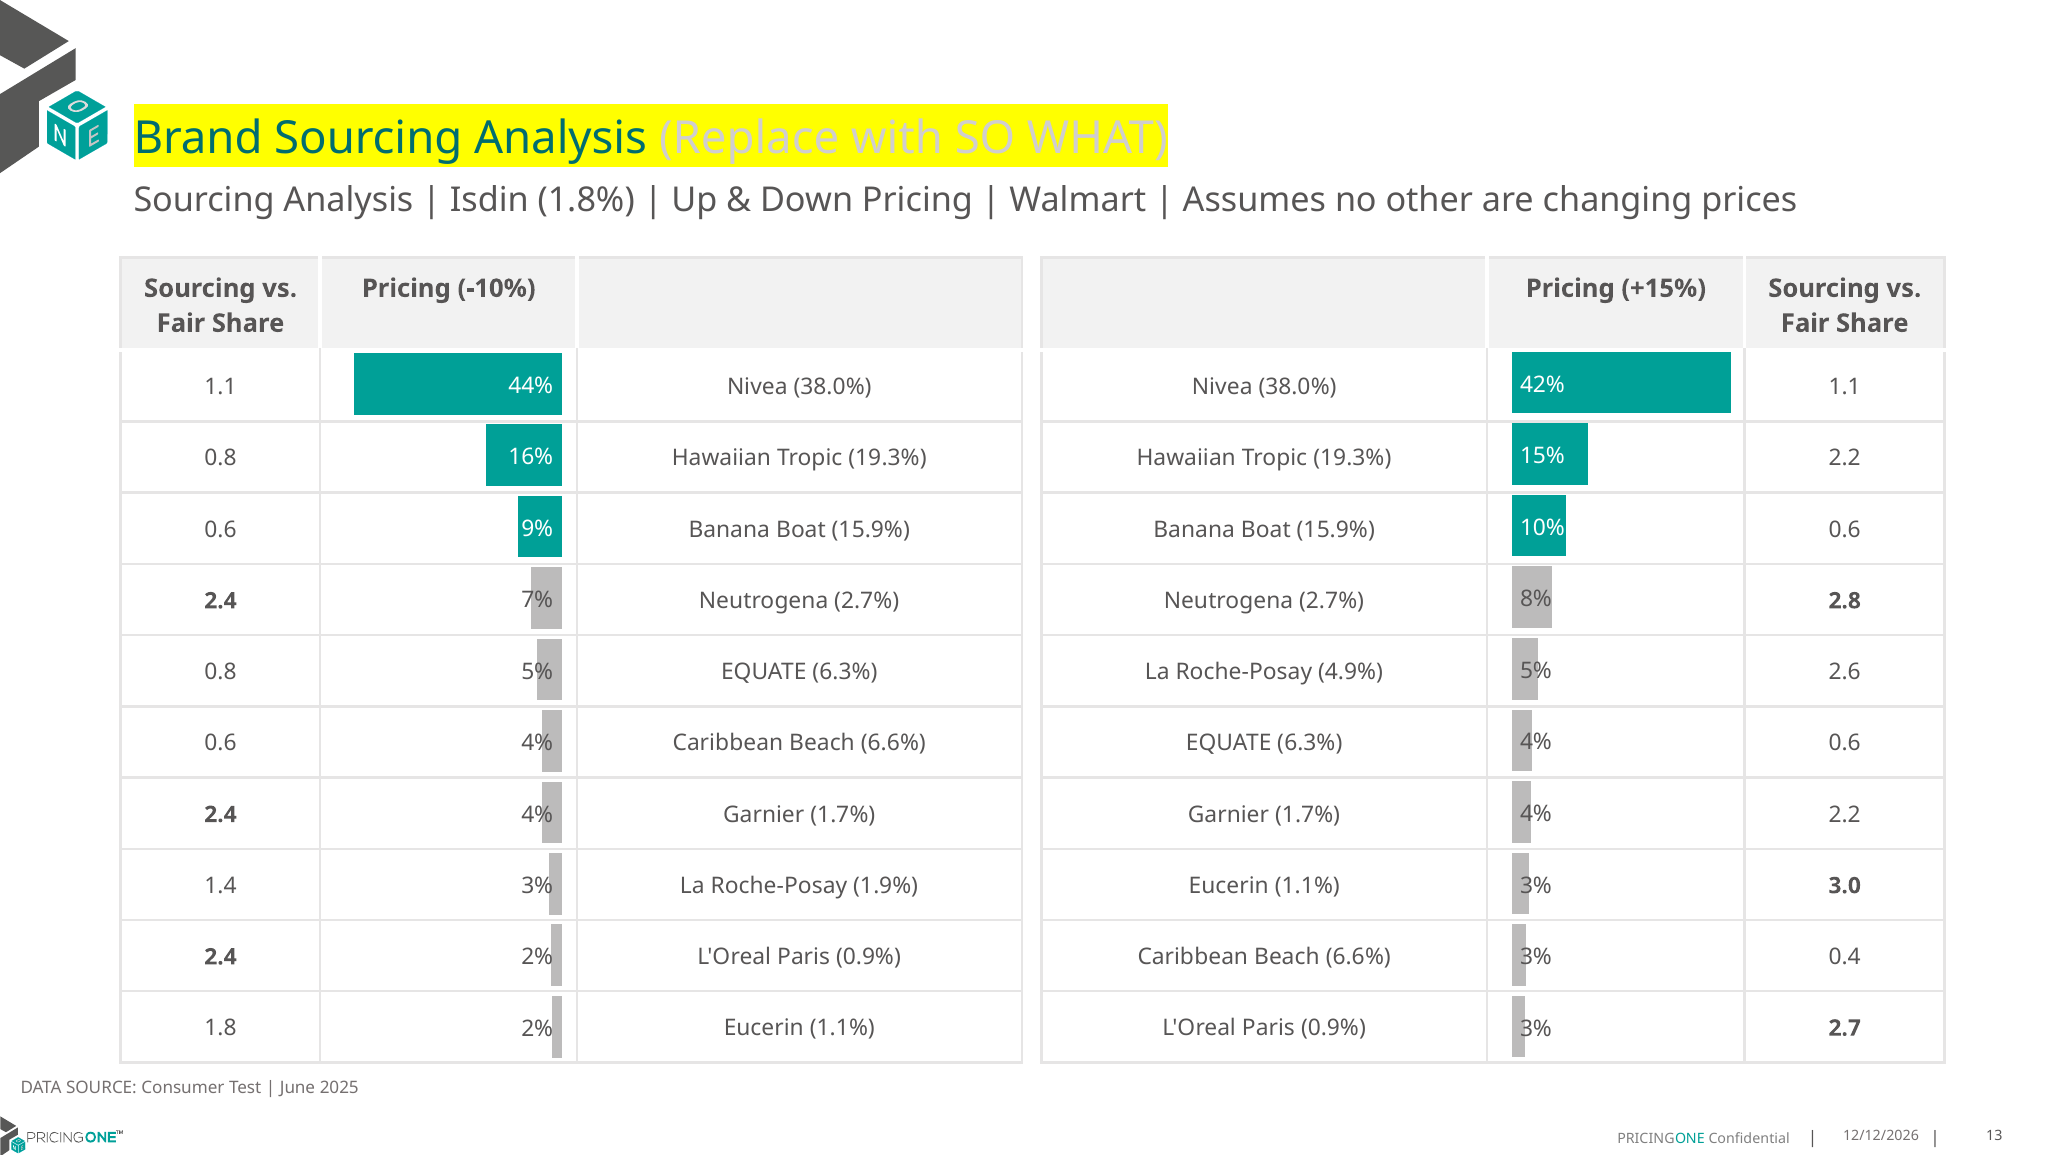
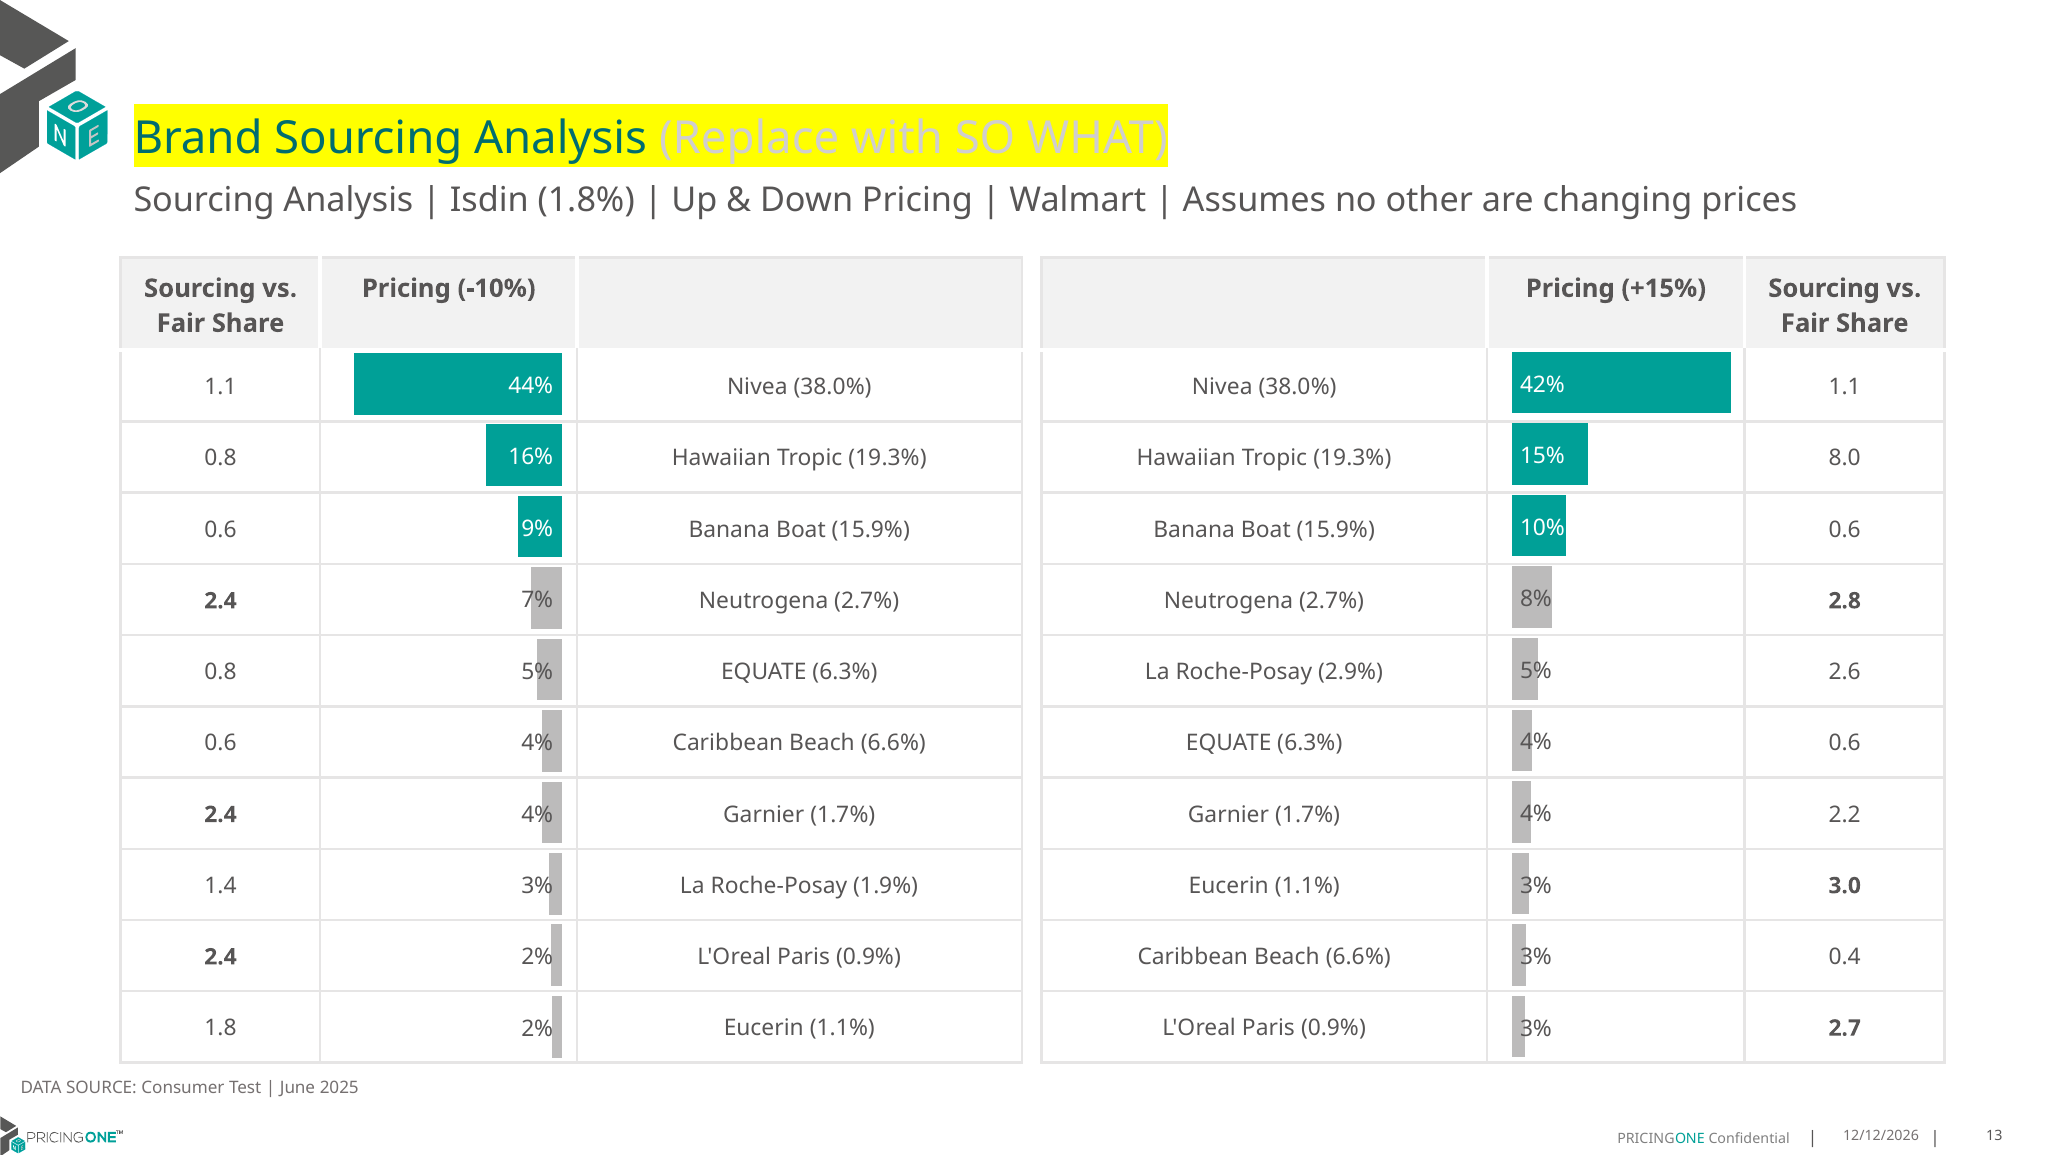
19.3% 2.2: 2.2 -> 8.0 (1845, 458)
4.9%: 4.9% -> 2.9% (1350, 672)
